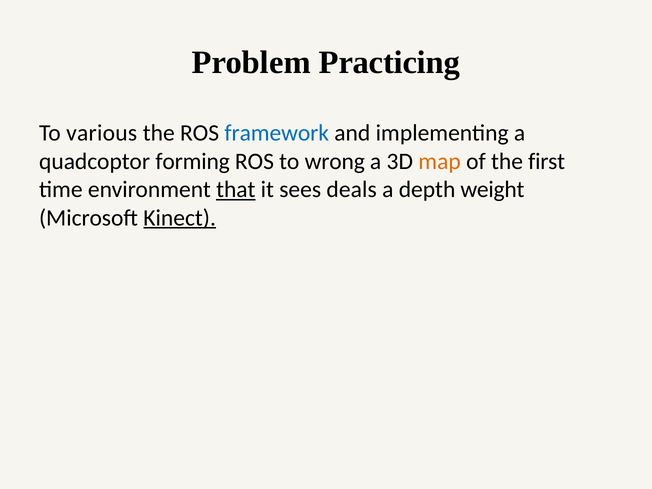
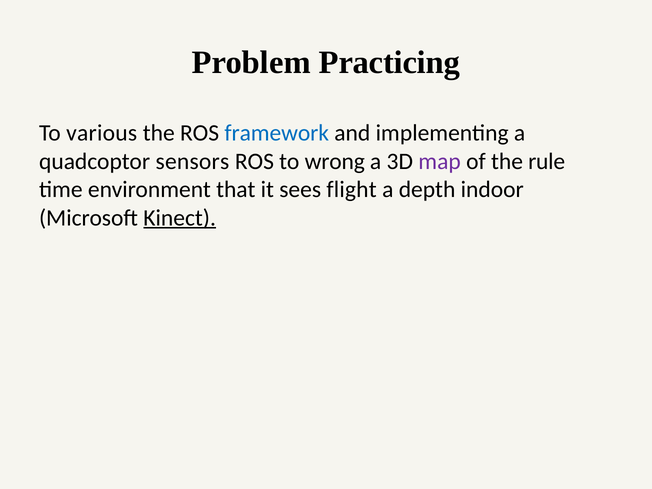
forming: forming -> sensors (192, 161)
map colour: orange -> purple (440, 161)
first: first -> rule (547, 161)
that underline: present -> none (236, 190)
deals: deals -> flight (352, 190)
weight: weight -> indoor (492, 190)
